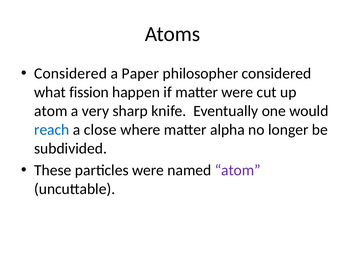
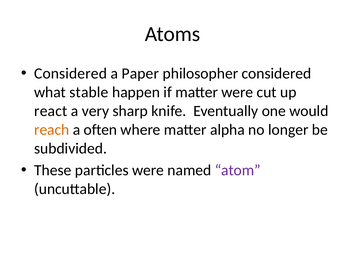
fission: fission -> stable (89, 92)
atom: atom -> react (51, 111)
reach colour: blue -> orange (52, 129)
close: close -> often (100, 129)
